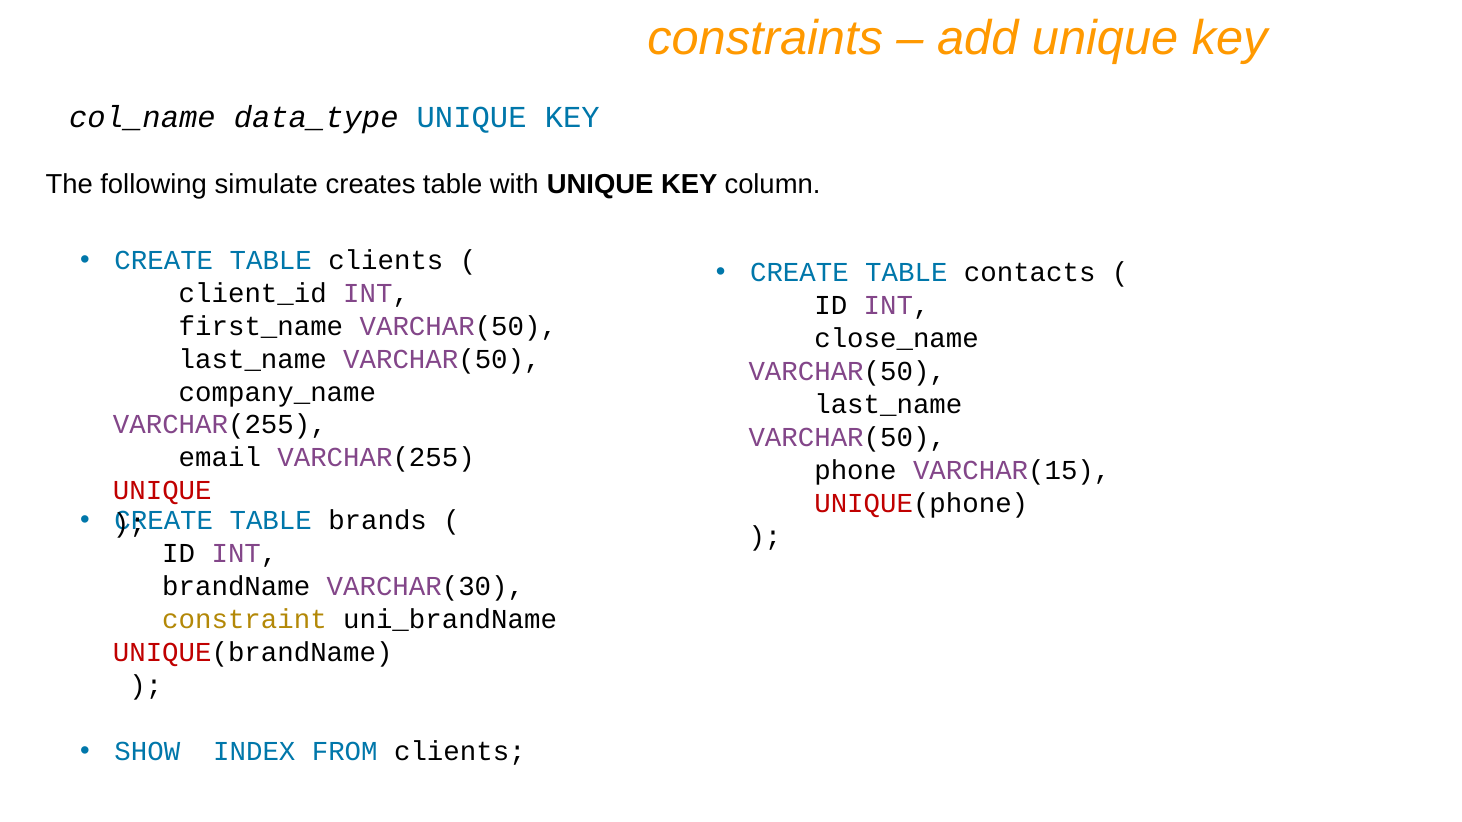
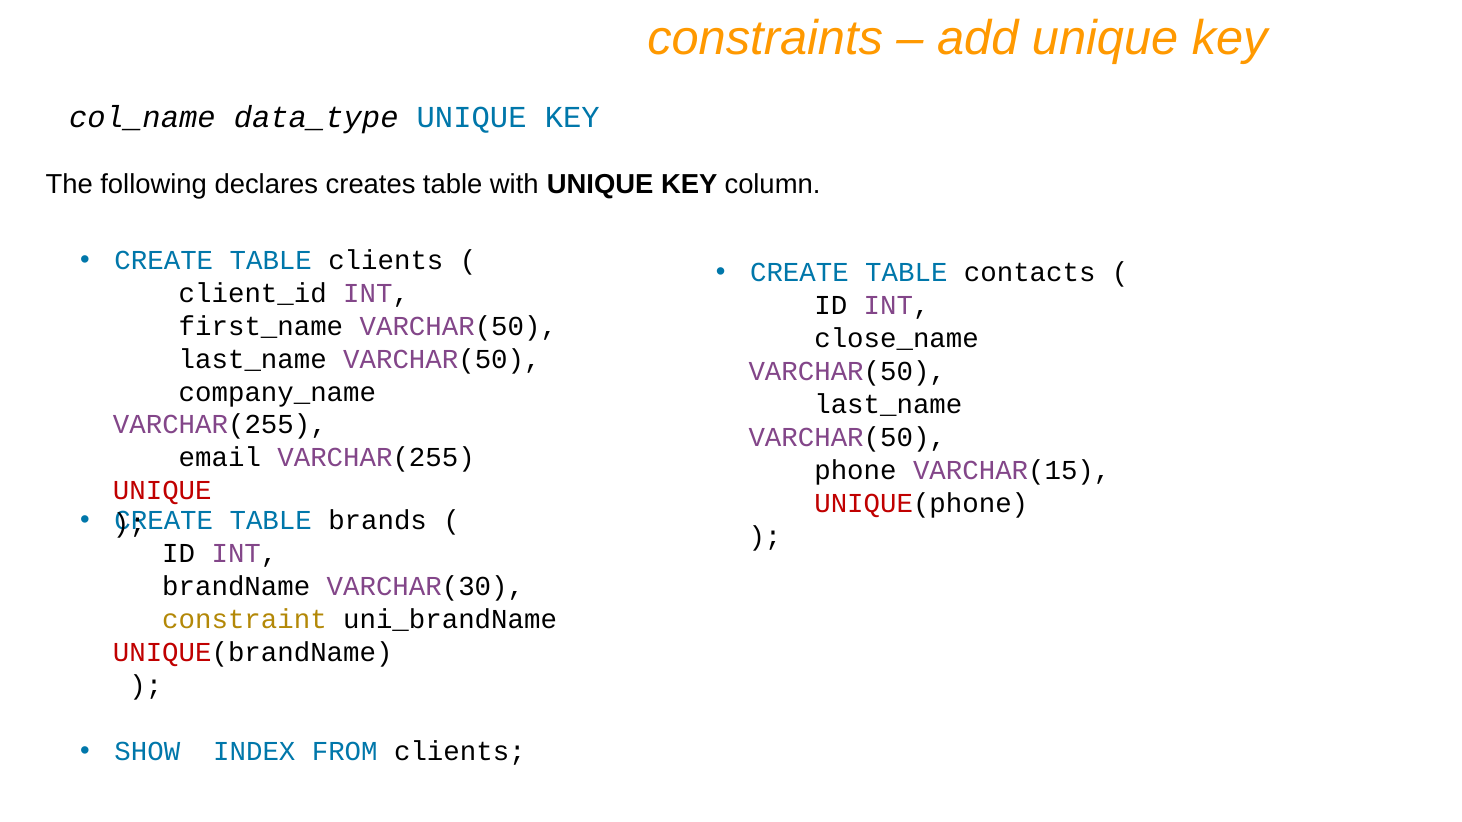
simulate: simulate -> declares (266, 184)
